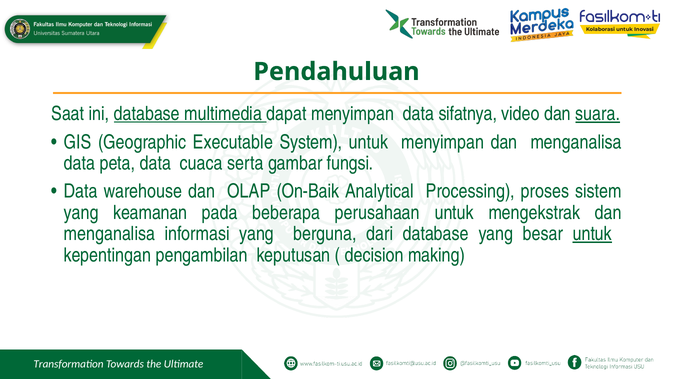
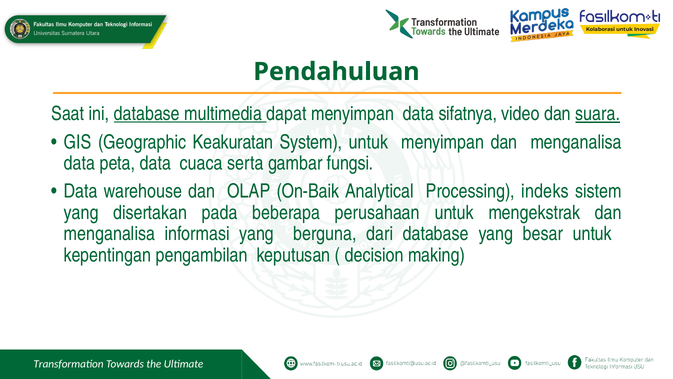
Executable: Executable -> Keakuratan (233, 142)
proses: proses -> indeks (545, 191)
keamanan: keamanan -> disertakan (150, 212)
untuk underline: present -> none (592, 234)
